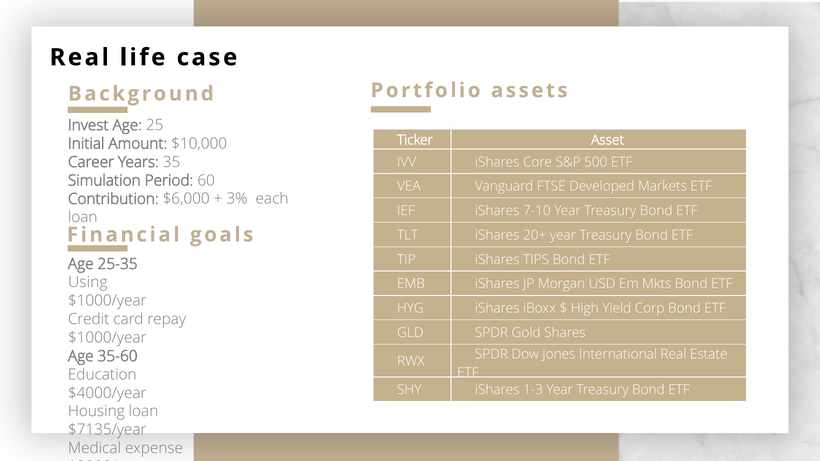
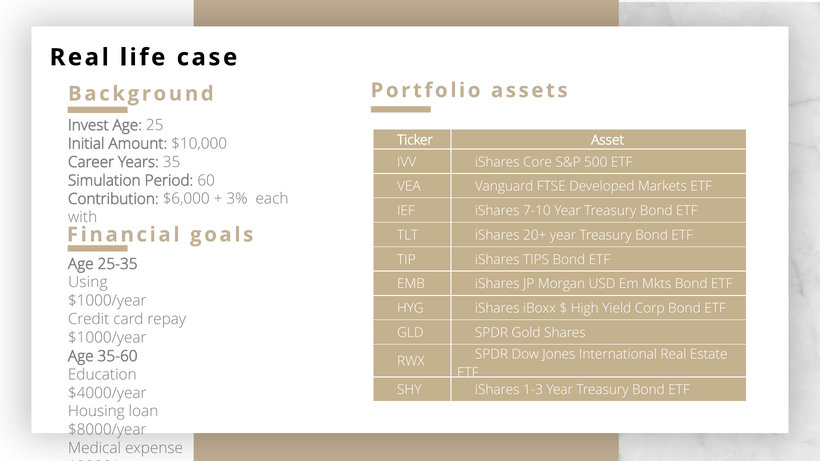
loan: loan -> with (83, 217)
$7135/year: $7135/year -> $8000/year (107, 430)
